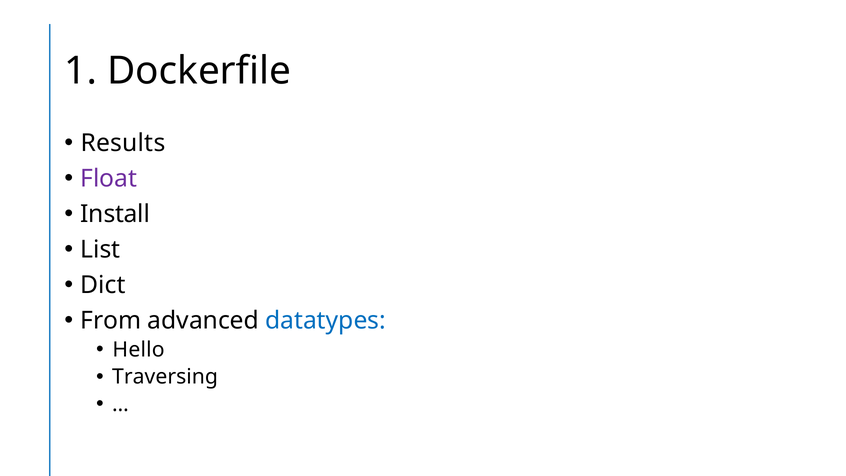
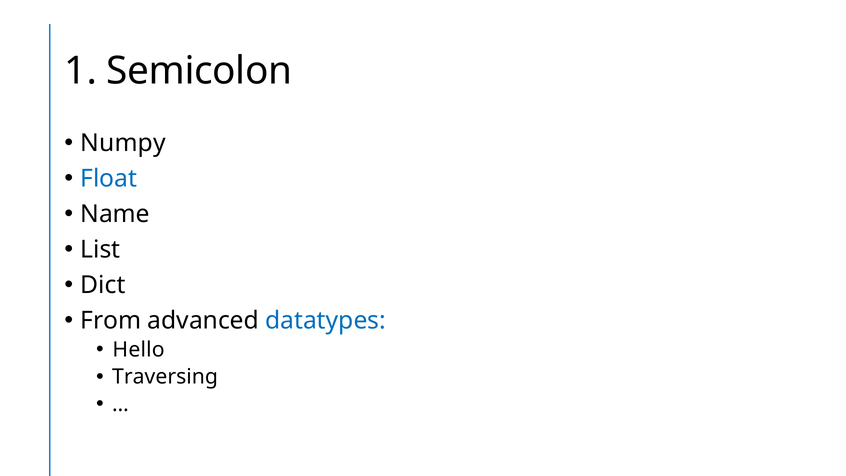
Dockerfile: Dockerfile -> Semicolon (199, 71)
Results: Results -> Numpy (123, 143)
Float colour: purple -> blue (109, 179)
Install: Install -> Name (115, 214)
